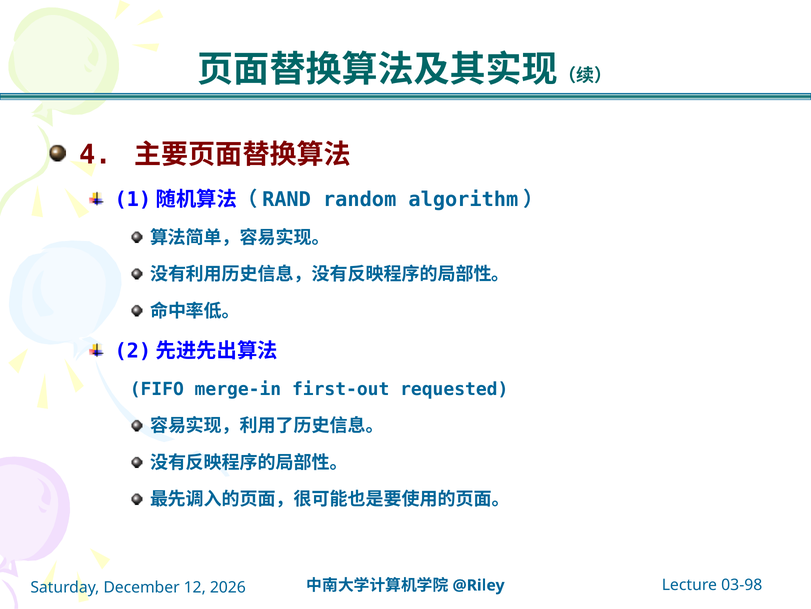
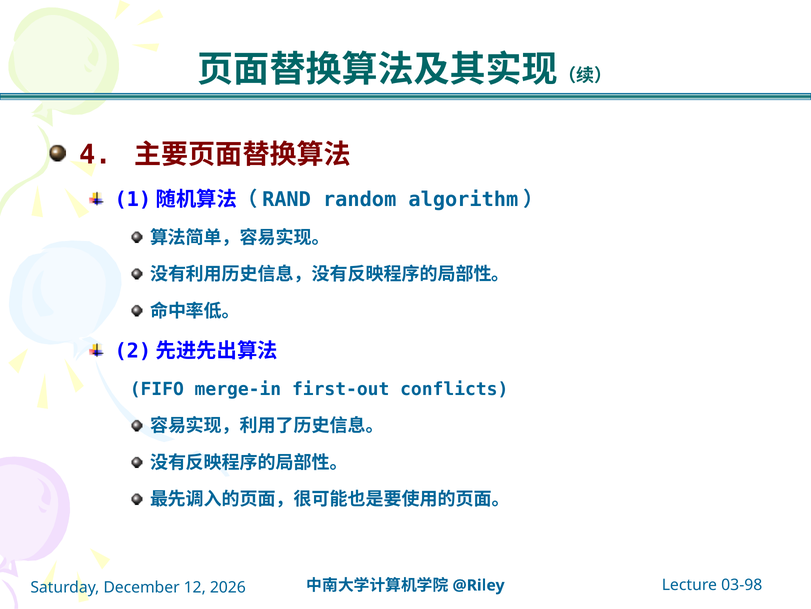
requested: requested -> conflicts (454, 389)
